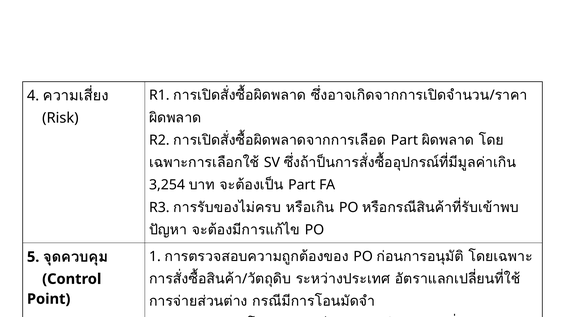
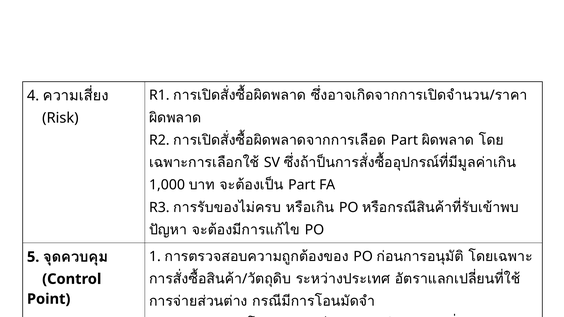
3,254: 3,254 -> 1,000 (167, 185)
